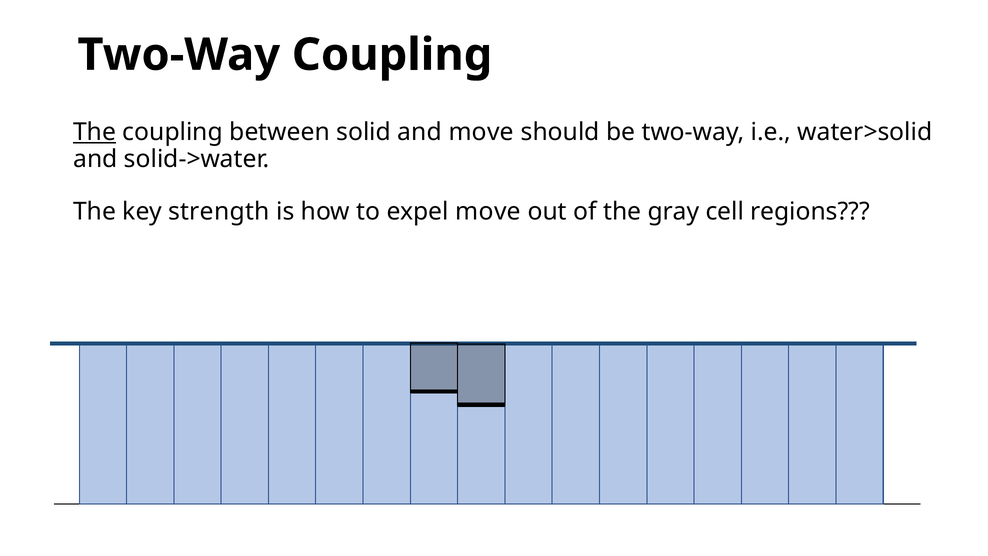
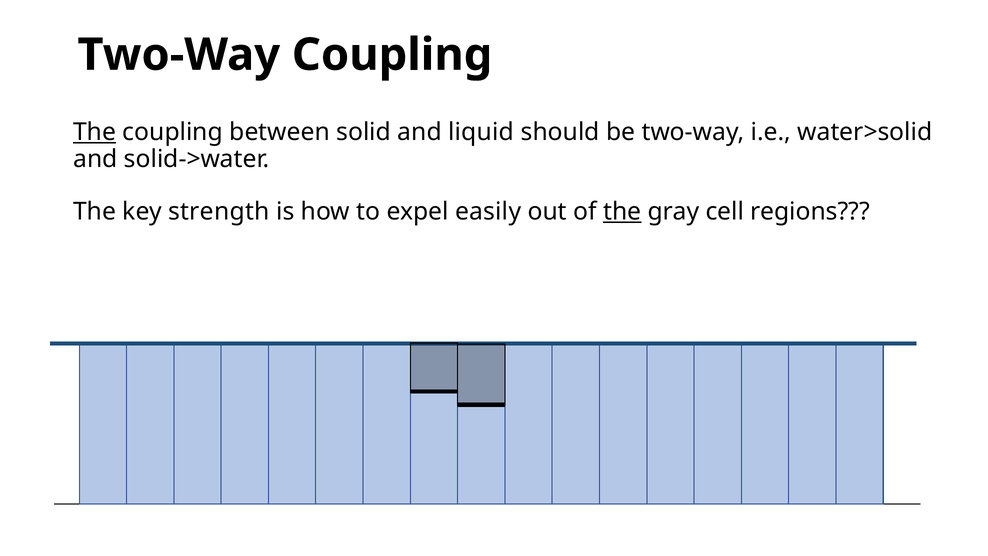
and move: move -> liquid (481, 132)
expel move: move -> easily (488, 212)
the underline: none -> present (622, 212)
